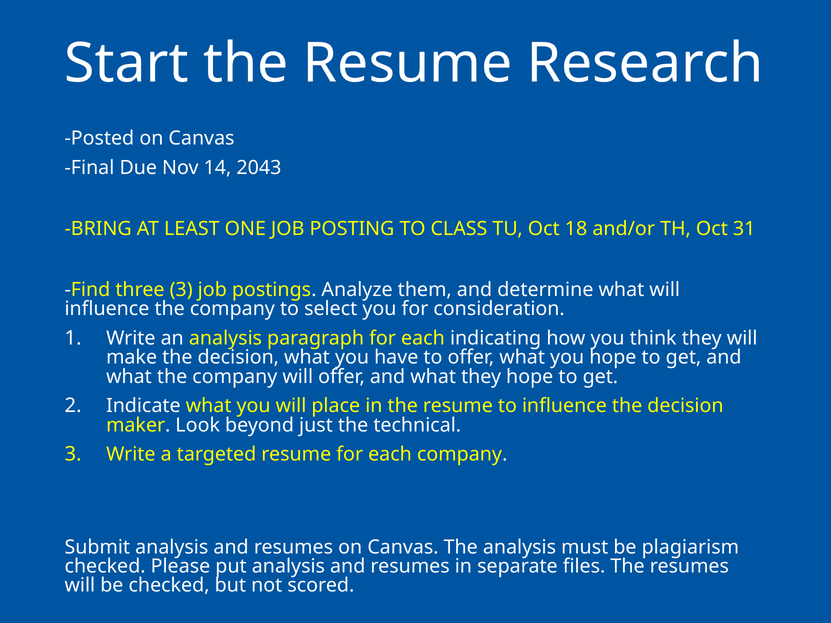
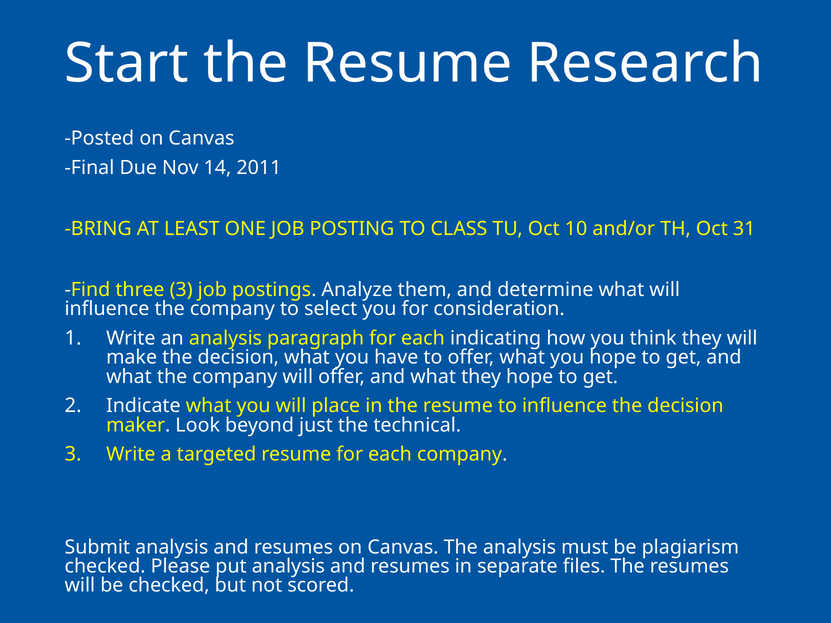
2043: 2043 -> 2011 (259, 168)
18: 18 -> 10 (576, 229)
